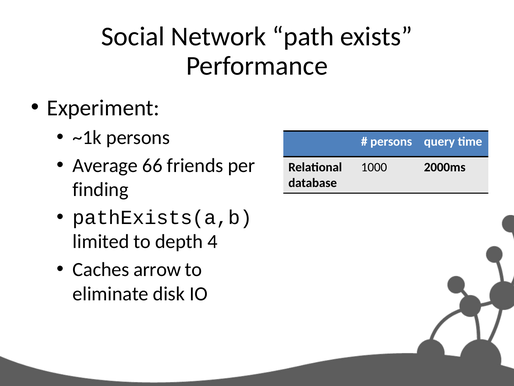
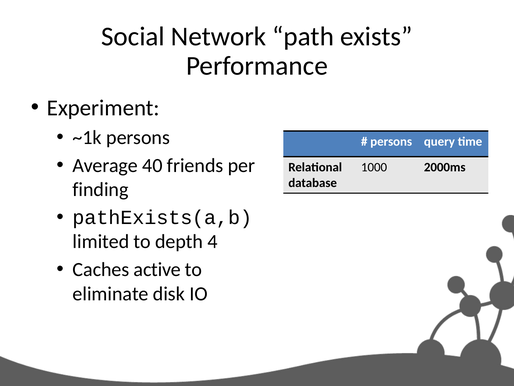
66: 66 -> 40 (152, 165)
arrow: arrow -> active (157, 269)
